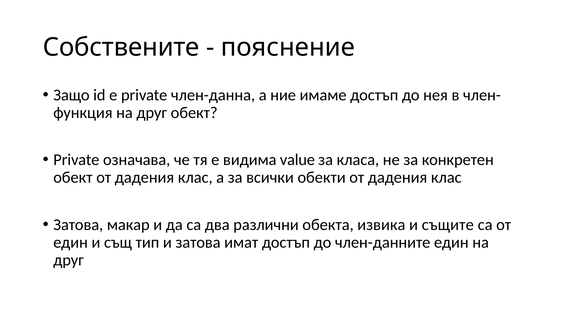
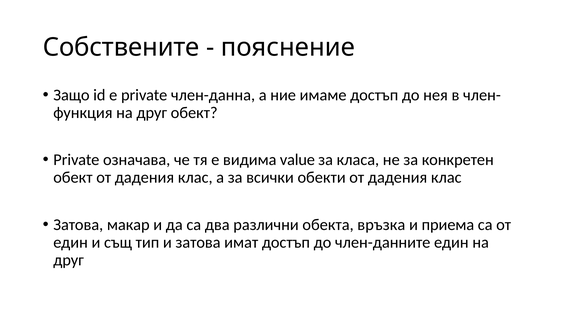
извика: извика -> връзка (381, 224)
същите: същите -> приема (448, 224)
